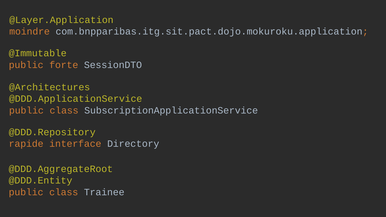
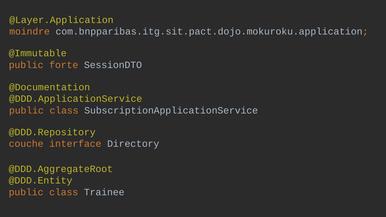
@Architectures: @Architectures -> @Documentation (50, 87)
rapide: rapide -> couche (26, 144)
